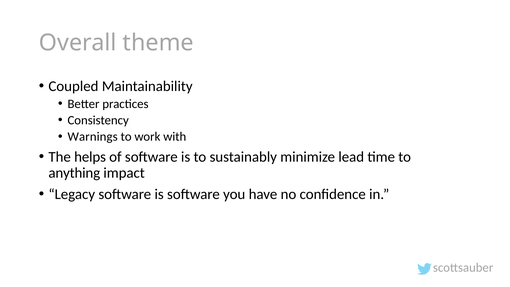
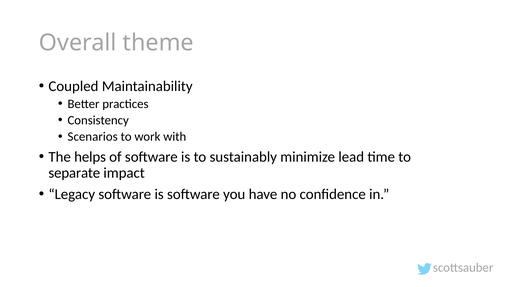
Warnings: Warnings -> Scenarios (93, 137)
anything: anything -> separate (74, 173)
